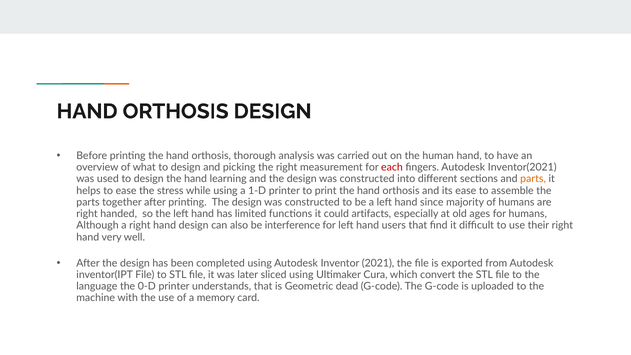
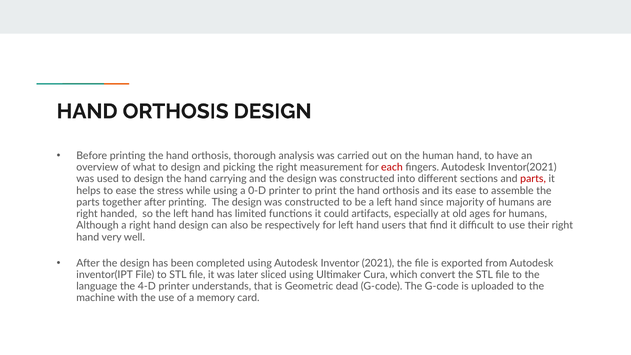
learning: learning -> carrying (228, 179)
parts colour: orange -> red (533, 179)
1-D: 1-D -> 0-D (257, 191)
interference: interference -> respectively (292, 225)
0-D: 0-D -> 4-D (147, 286)
